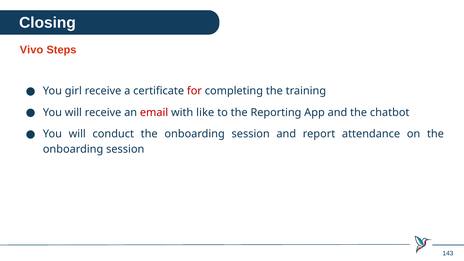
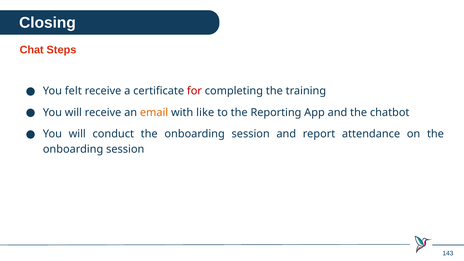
Vivo: Vivo -> Chat (32, 50)
girl: girl -> felt (73, 91)
email colour: red -> orange (154, 112)
